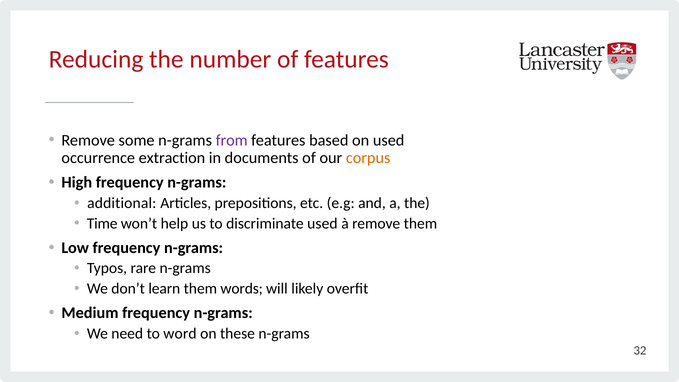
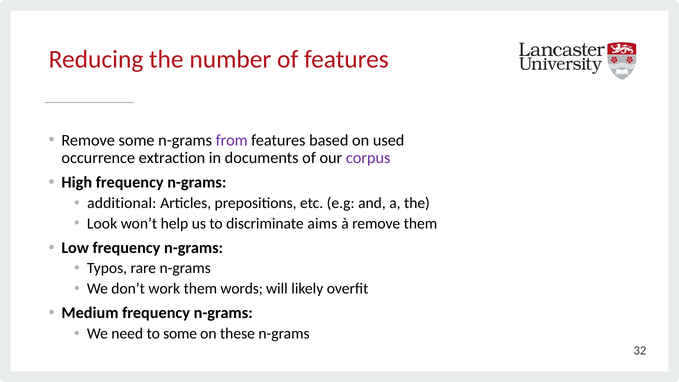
corpus colour: orange -> purple (368, 158)
Time: Time -> Look (102, 223)
discriminate used: used -> aims (322, 223)
learn: learn -> work (164, 289)
to word: word -> some (180, 334)
